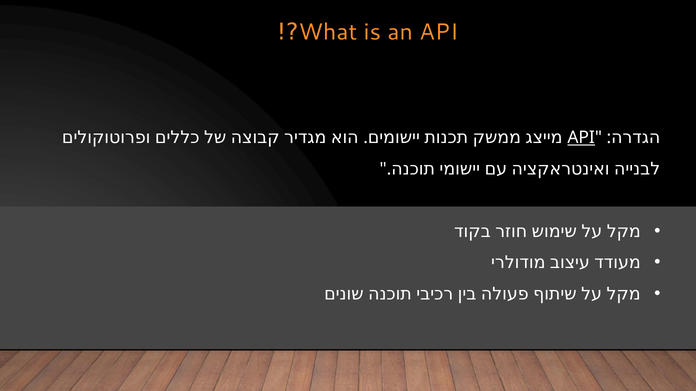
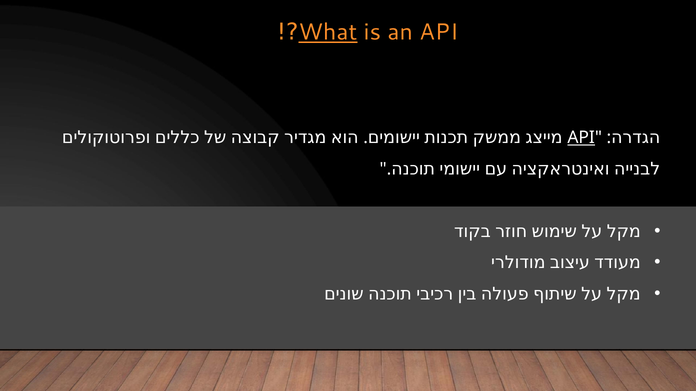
What underline: none -> present (328, 32)
